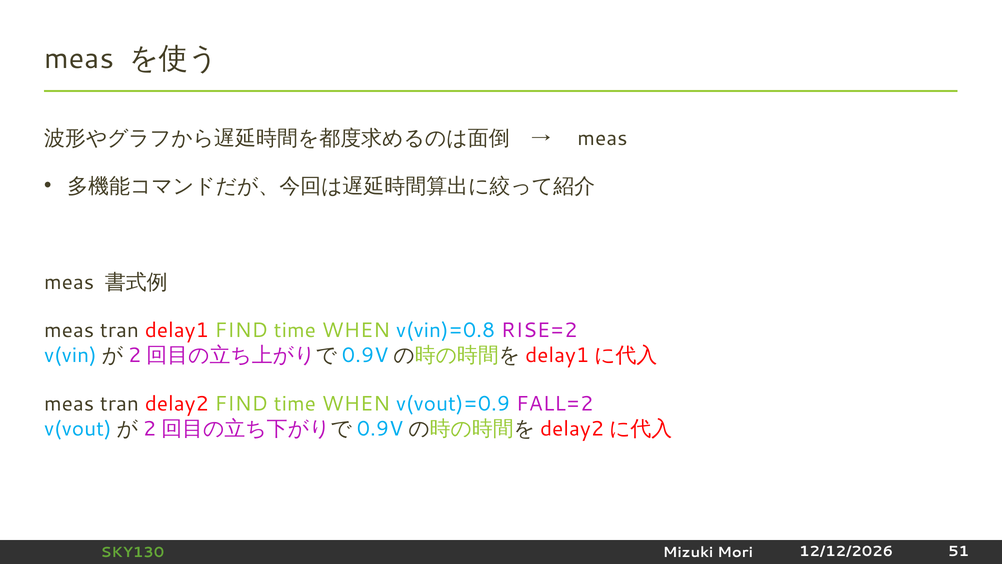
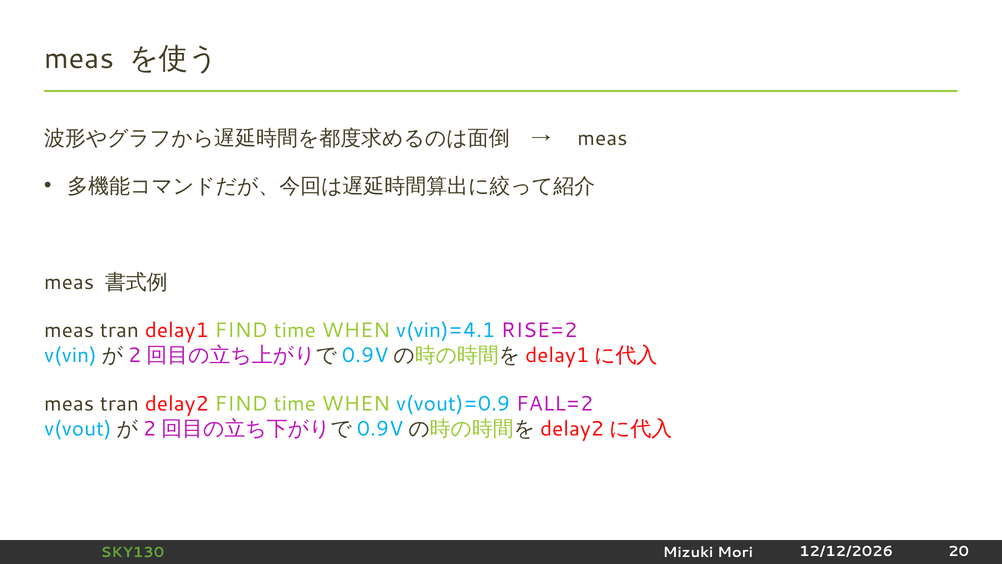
v(vin)=0.8: v(vin)=0.8 -> v(vin)=4.1 (446, 330)
51: 51 -> 20 (959, 551)
